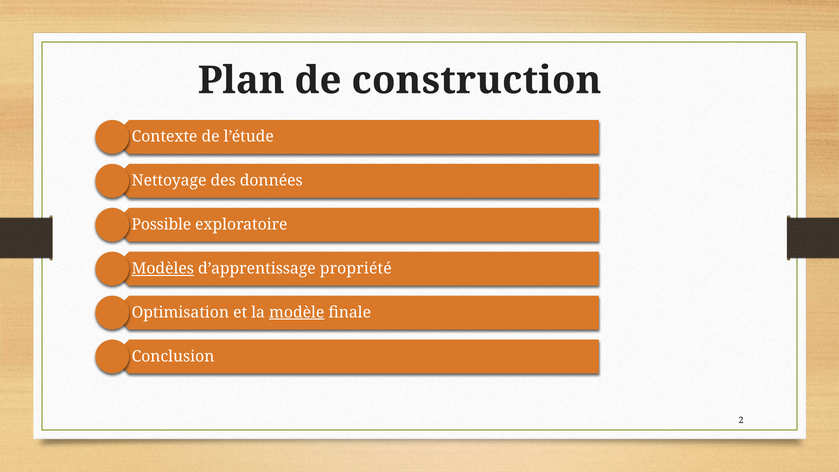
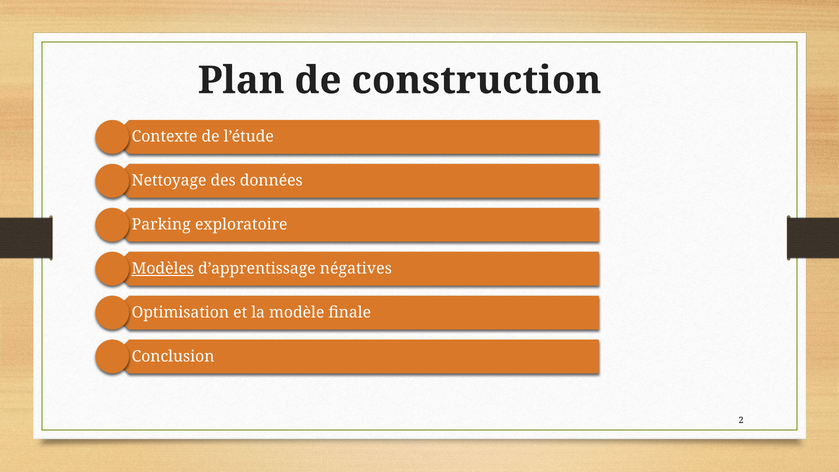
Possible: Possible -> Parking (161, 225)
propriété: propriété -> négatives (356, 268)
modèle underline: present -> none (297, 312)
